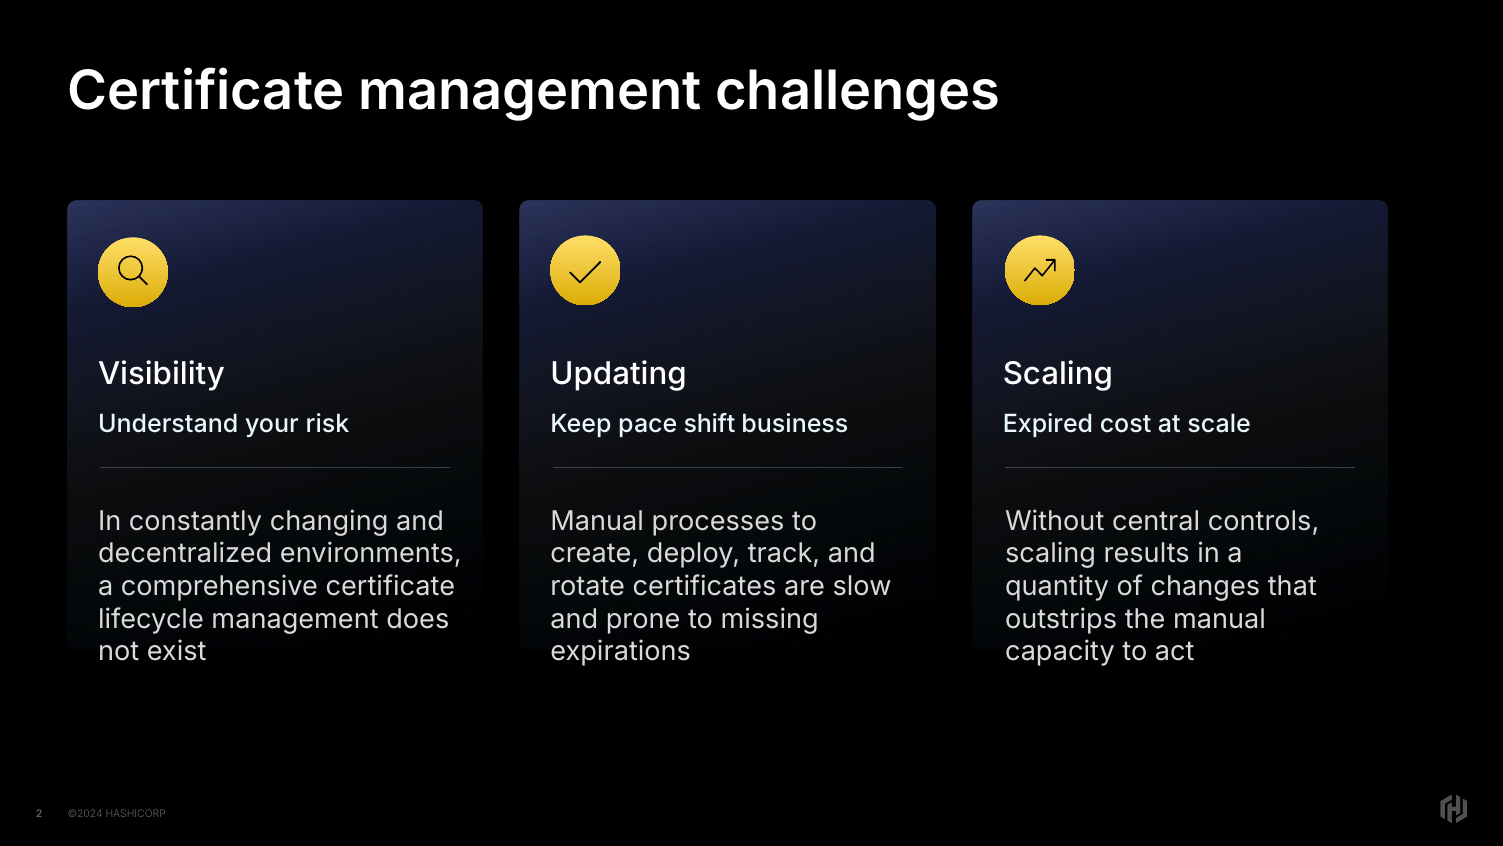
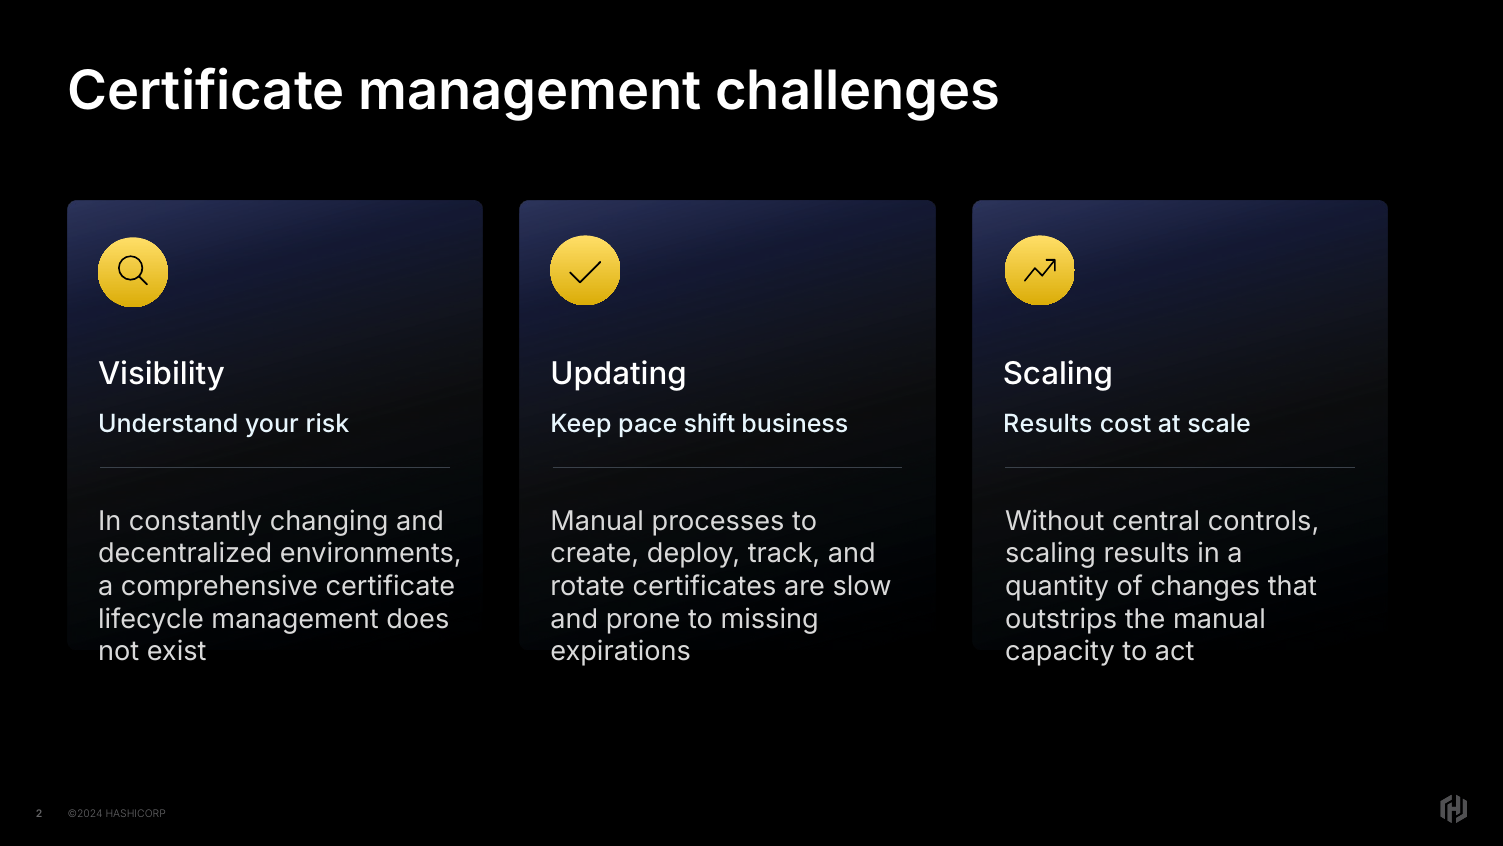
Expired: Expired -> Results (1048, 424)
